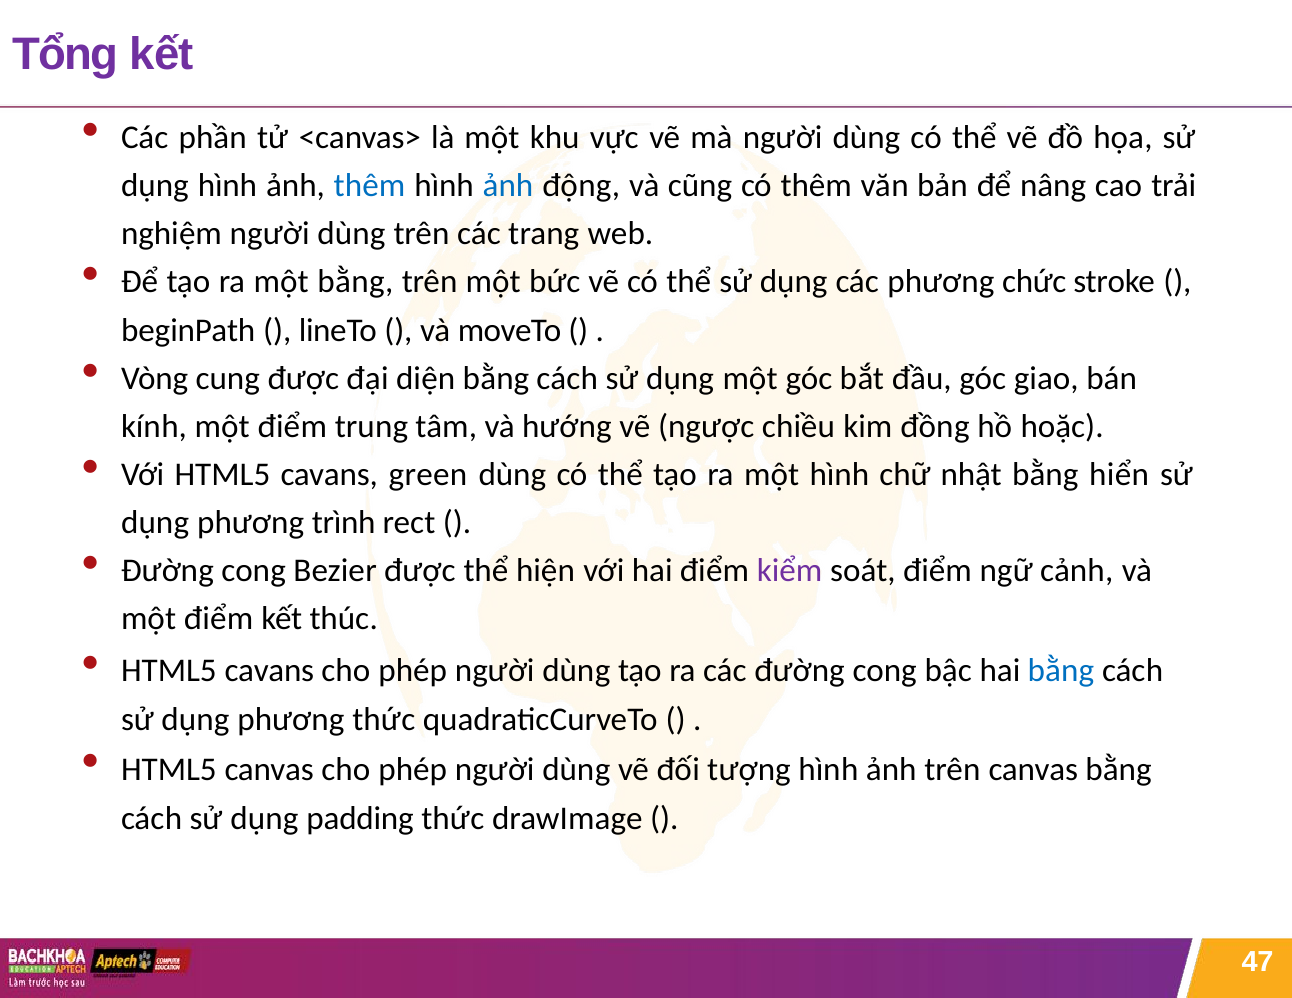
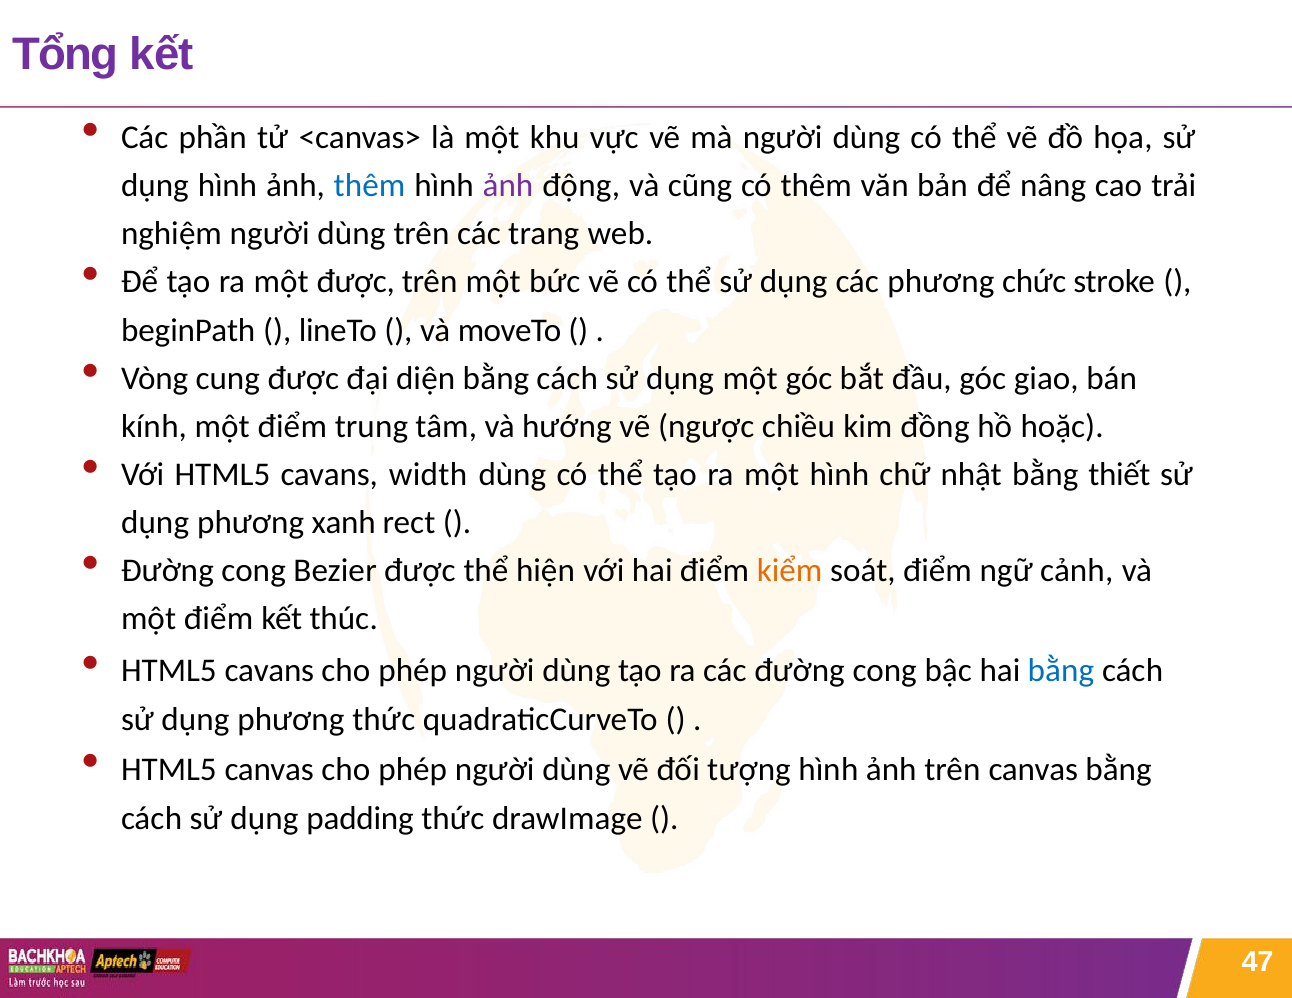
ảnh colour: blue -> purple (508, 186)
một bằng: bằng -> được (356, 282)
green: green -> width (428, 475)
hiển: hiển -> thiết (1119, 475)
trình: trình -> xanh (344, 523)
kiểm colour: purple -> orange (790, 571)
